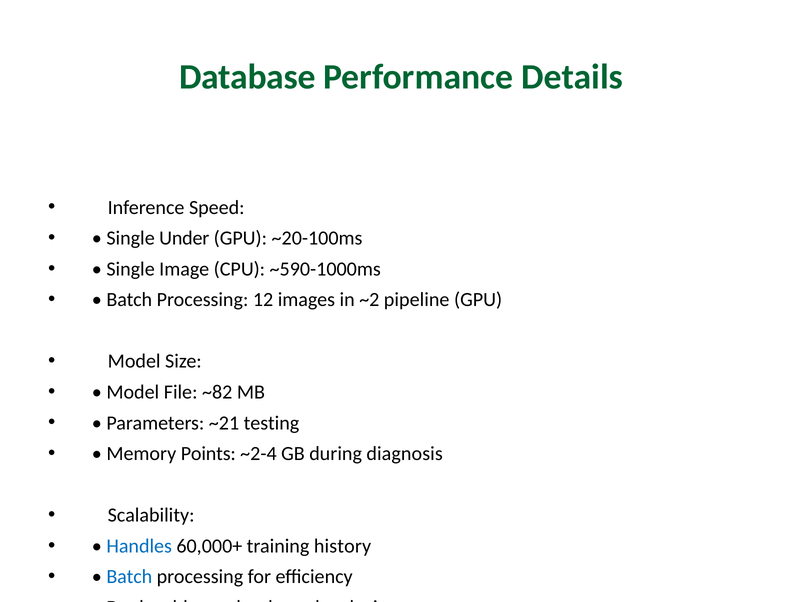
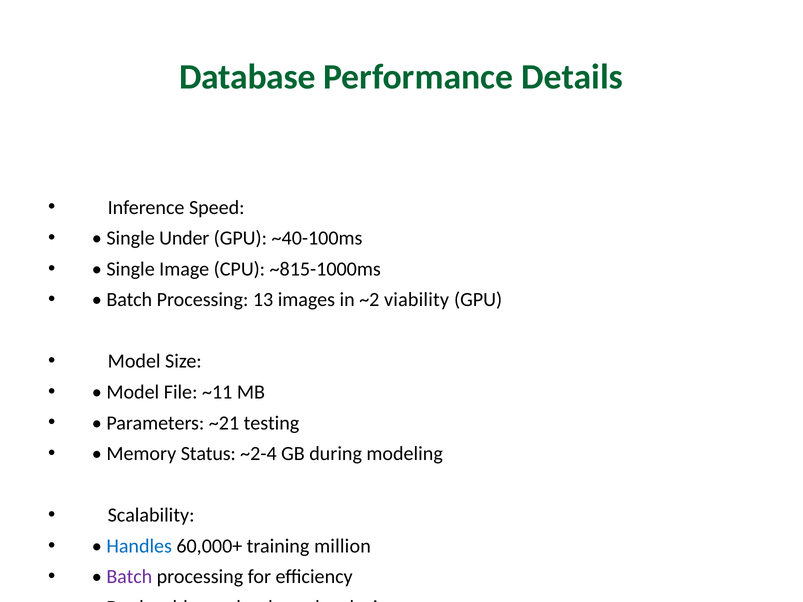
~20-100ms: ~20-100ms -> ~40-100ms (317, 238)
~590-1000ms: ~590-1000ms -> ~815-1000ms (325, 269)
12: 12 -> 13 (263, 300)
pipeline: pipeline -> viability (417, 300)
~82: ~82 -> ~11 (217, 392)
Points: Points -> Status (208, 454)
diagnosis: diagnosis -> modeling (405, 454)
history: history -> million (342, 546)
Batch colour: blue -> purple (129, 577)
